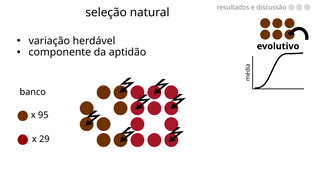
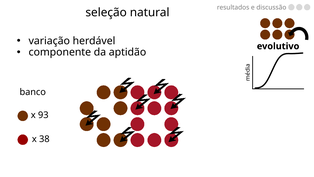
95: 95 -> 93 (43, 115)
29: 29 -> 38 (44, 139)
